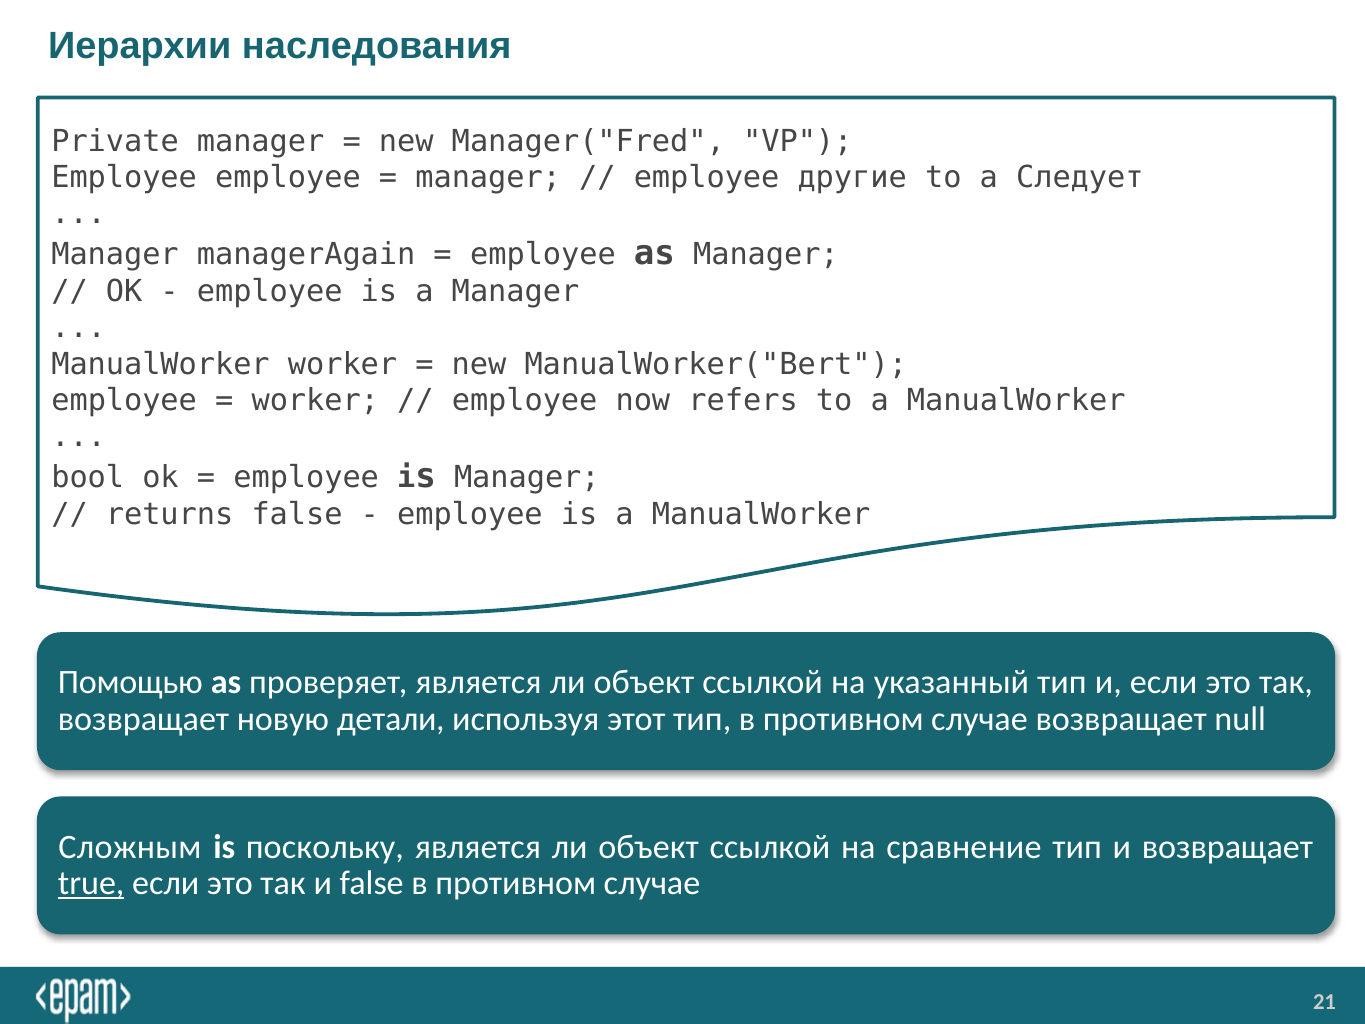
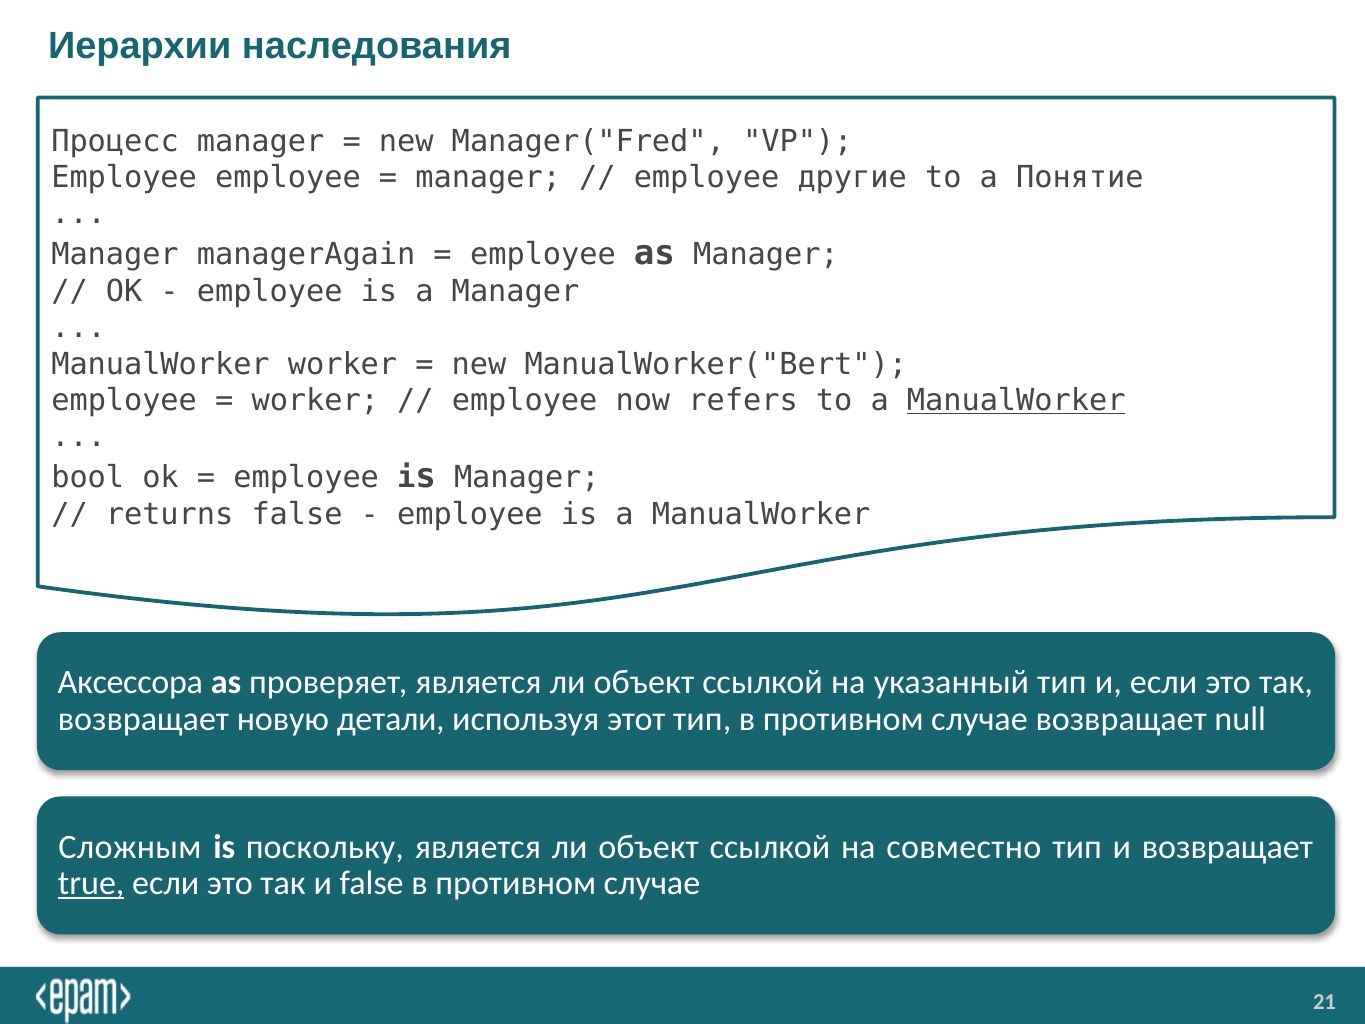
Private: Private -> Процесс (115, 141)
Следует: Следует -> Понятие (1080, 177)
ManualWorker underline: none -> present (1016, 400)
Помощью: Помощью -> Аксессора (130, 682)
сравнение: сравнение -> совместно (964, 847)
